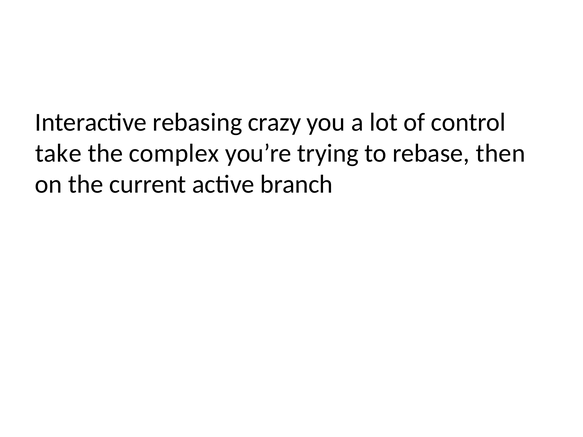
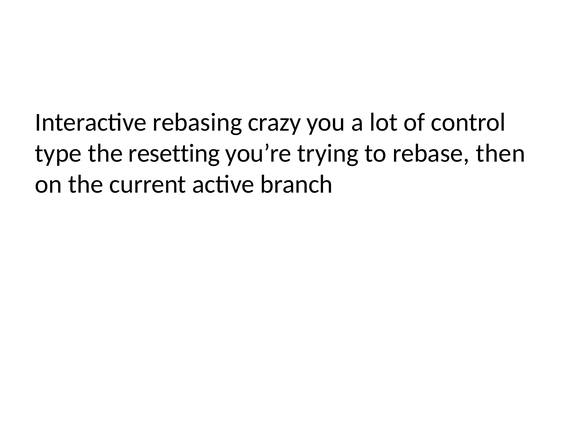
take: take -> type (58, 153)
complex: complex -> resetting (174, 153)
